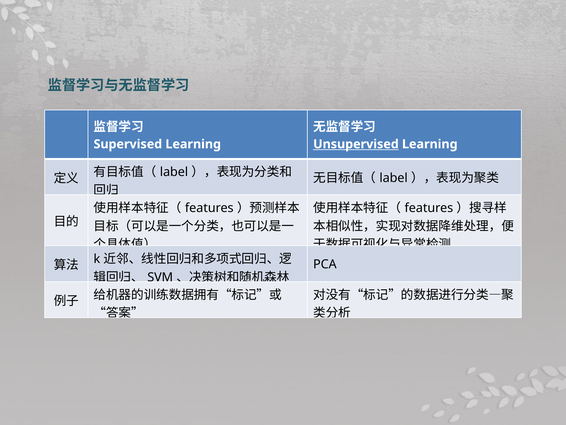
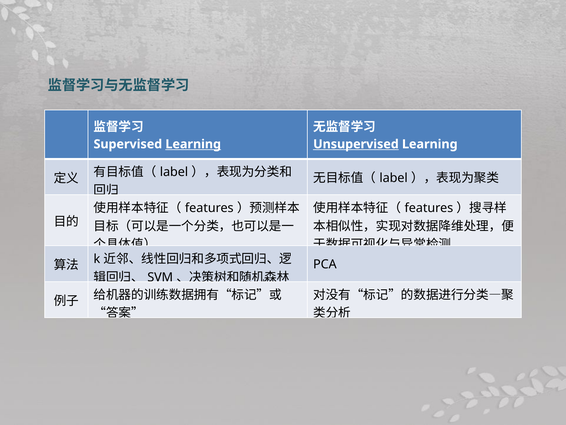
Learning underline: none -> present (193, 144)
